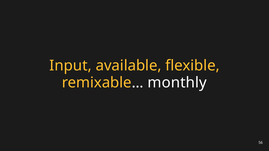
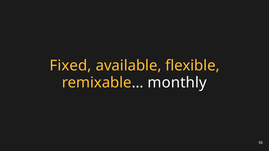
Input: Input -> Fixed (70, 66)
